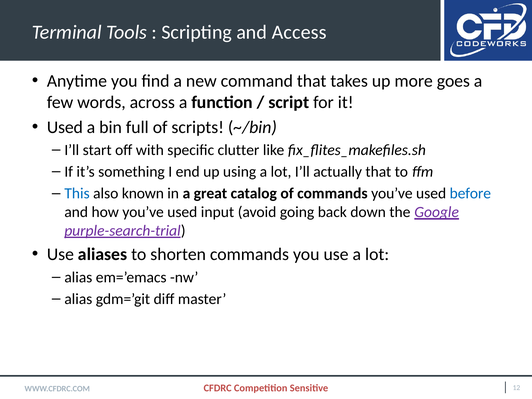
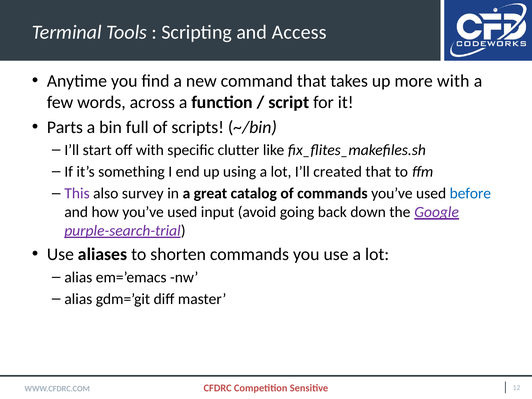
more goes: goes -> with (453, 81)
Used: Used -> Parts (65, 127)
actually: actually -> created (338, 172)
This colour: blue -> purple (77, 193)
known: known -> survey (143, 193)
